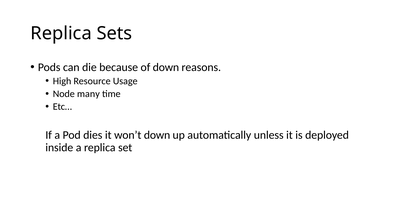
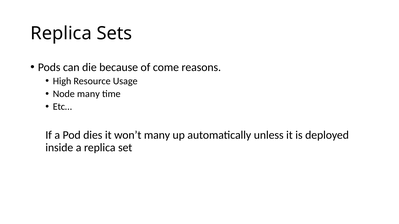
of down: down -> come (166, 67)
won’t down: down -> many (157, 135)
